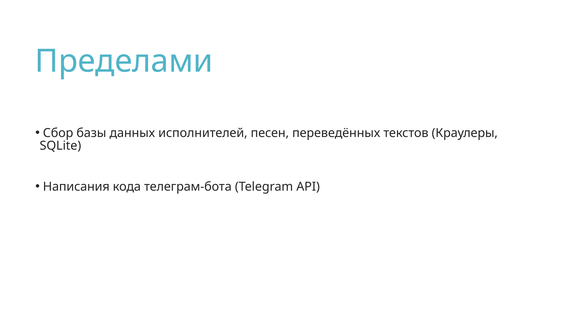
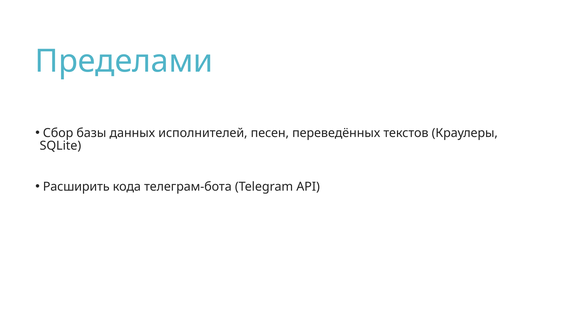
Написания: Написания -> Расширить (76, 187)
